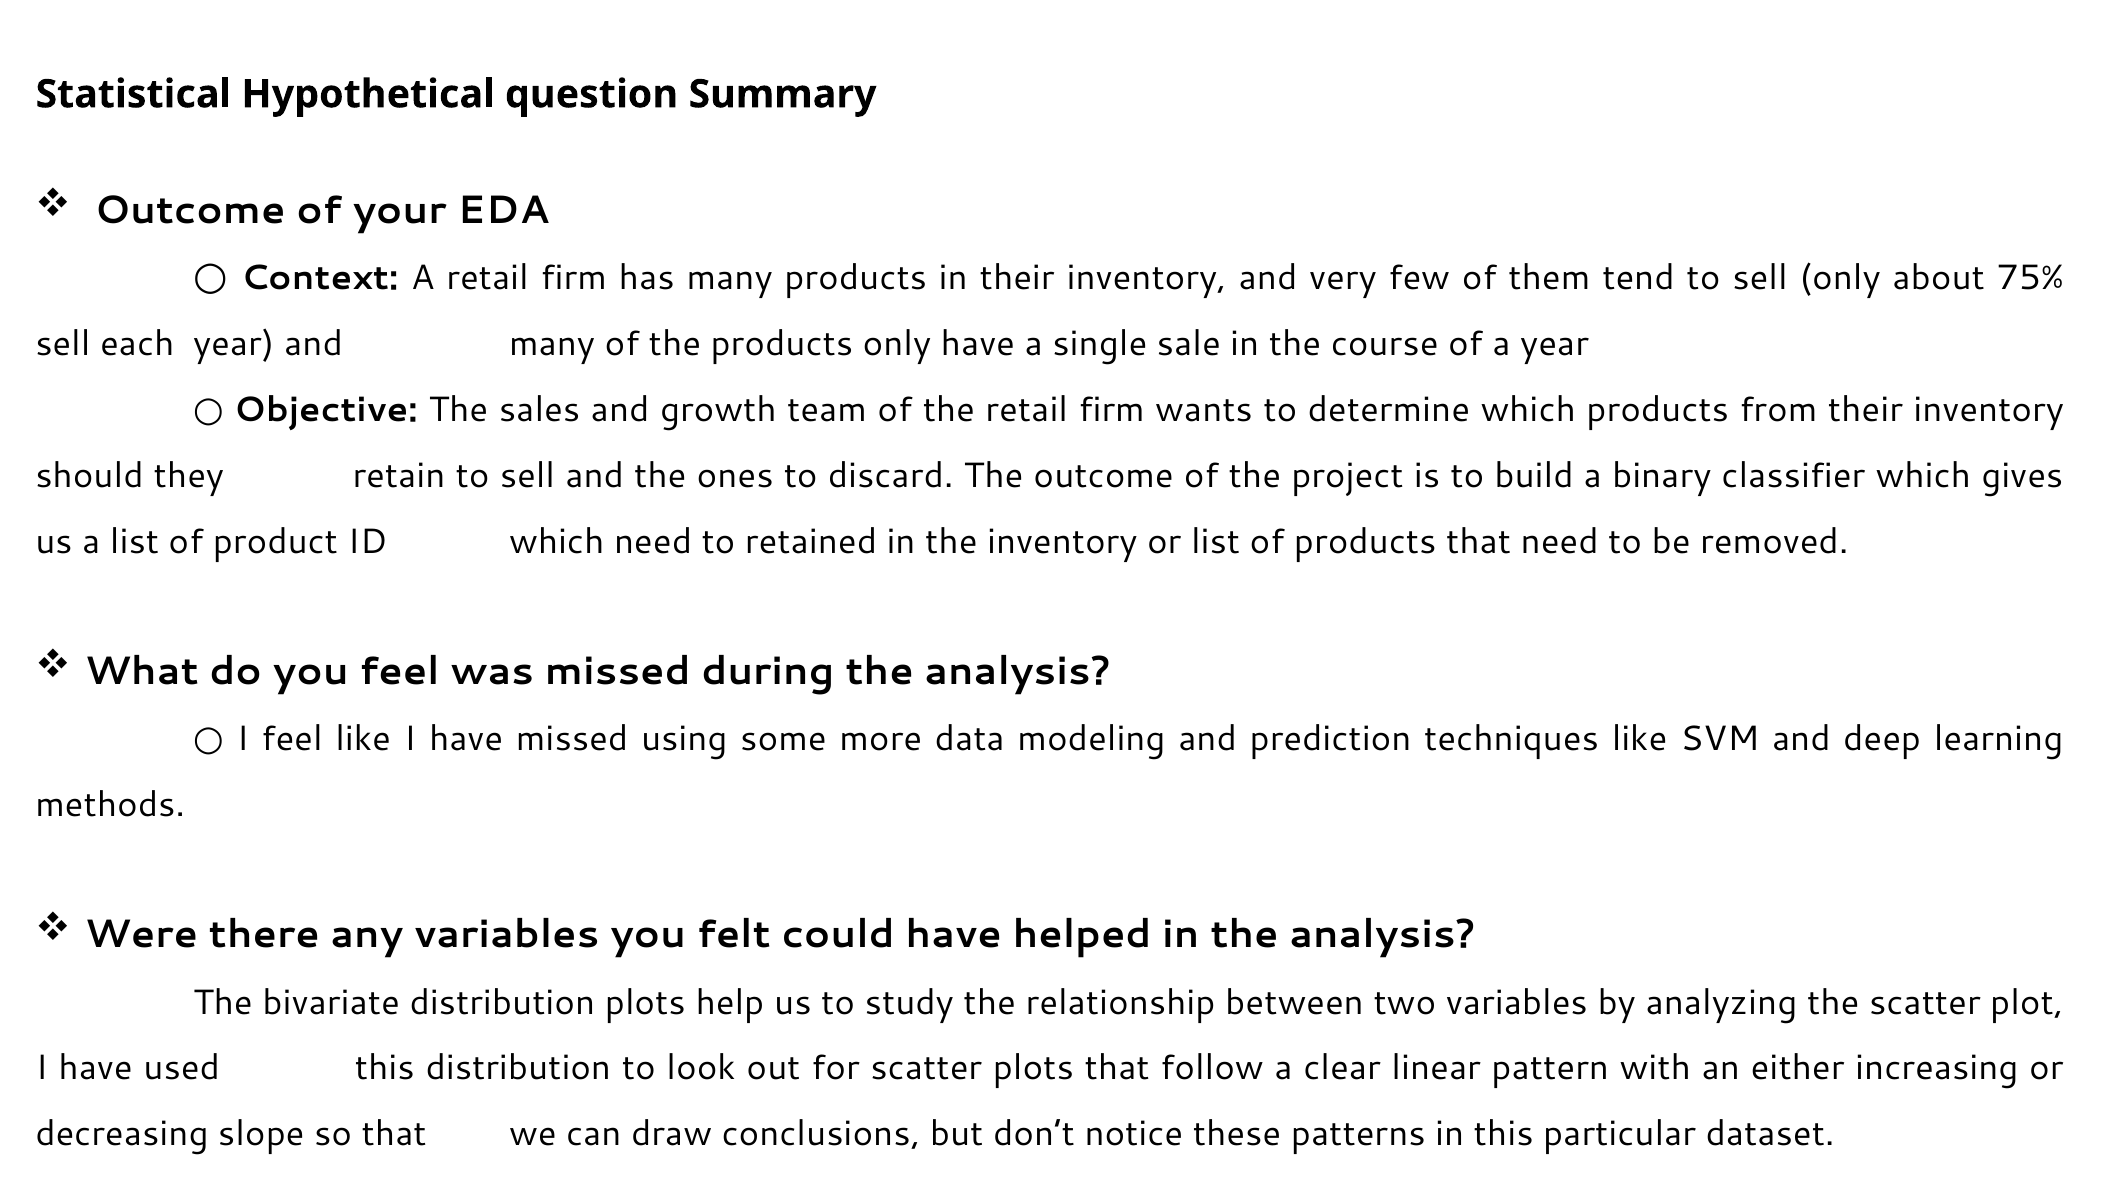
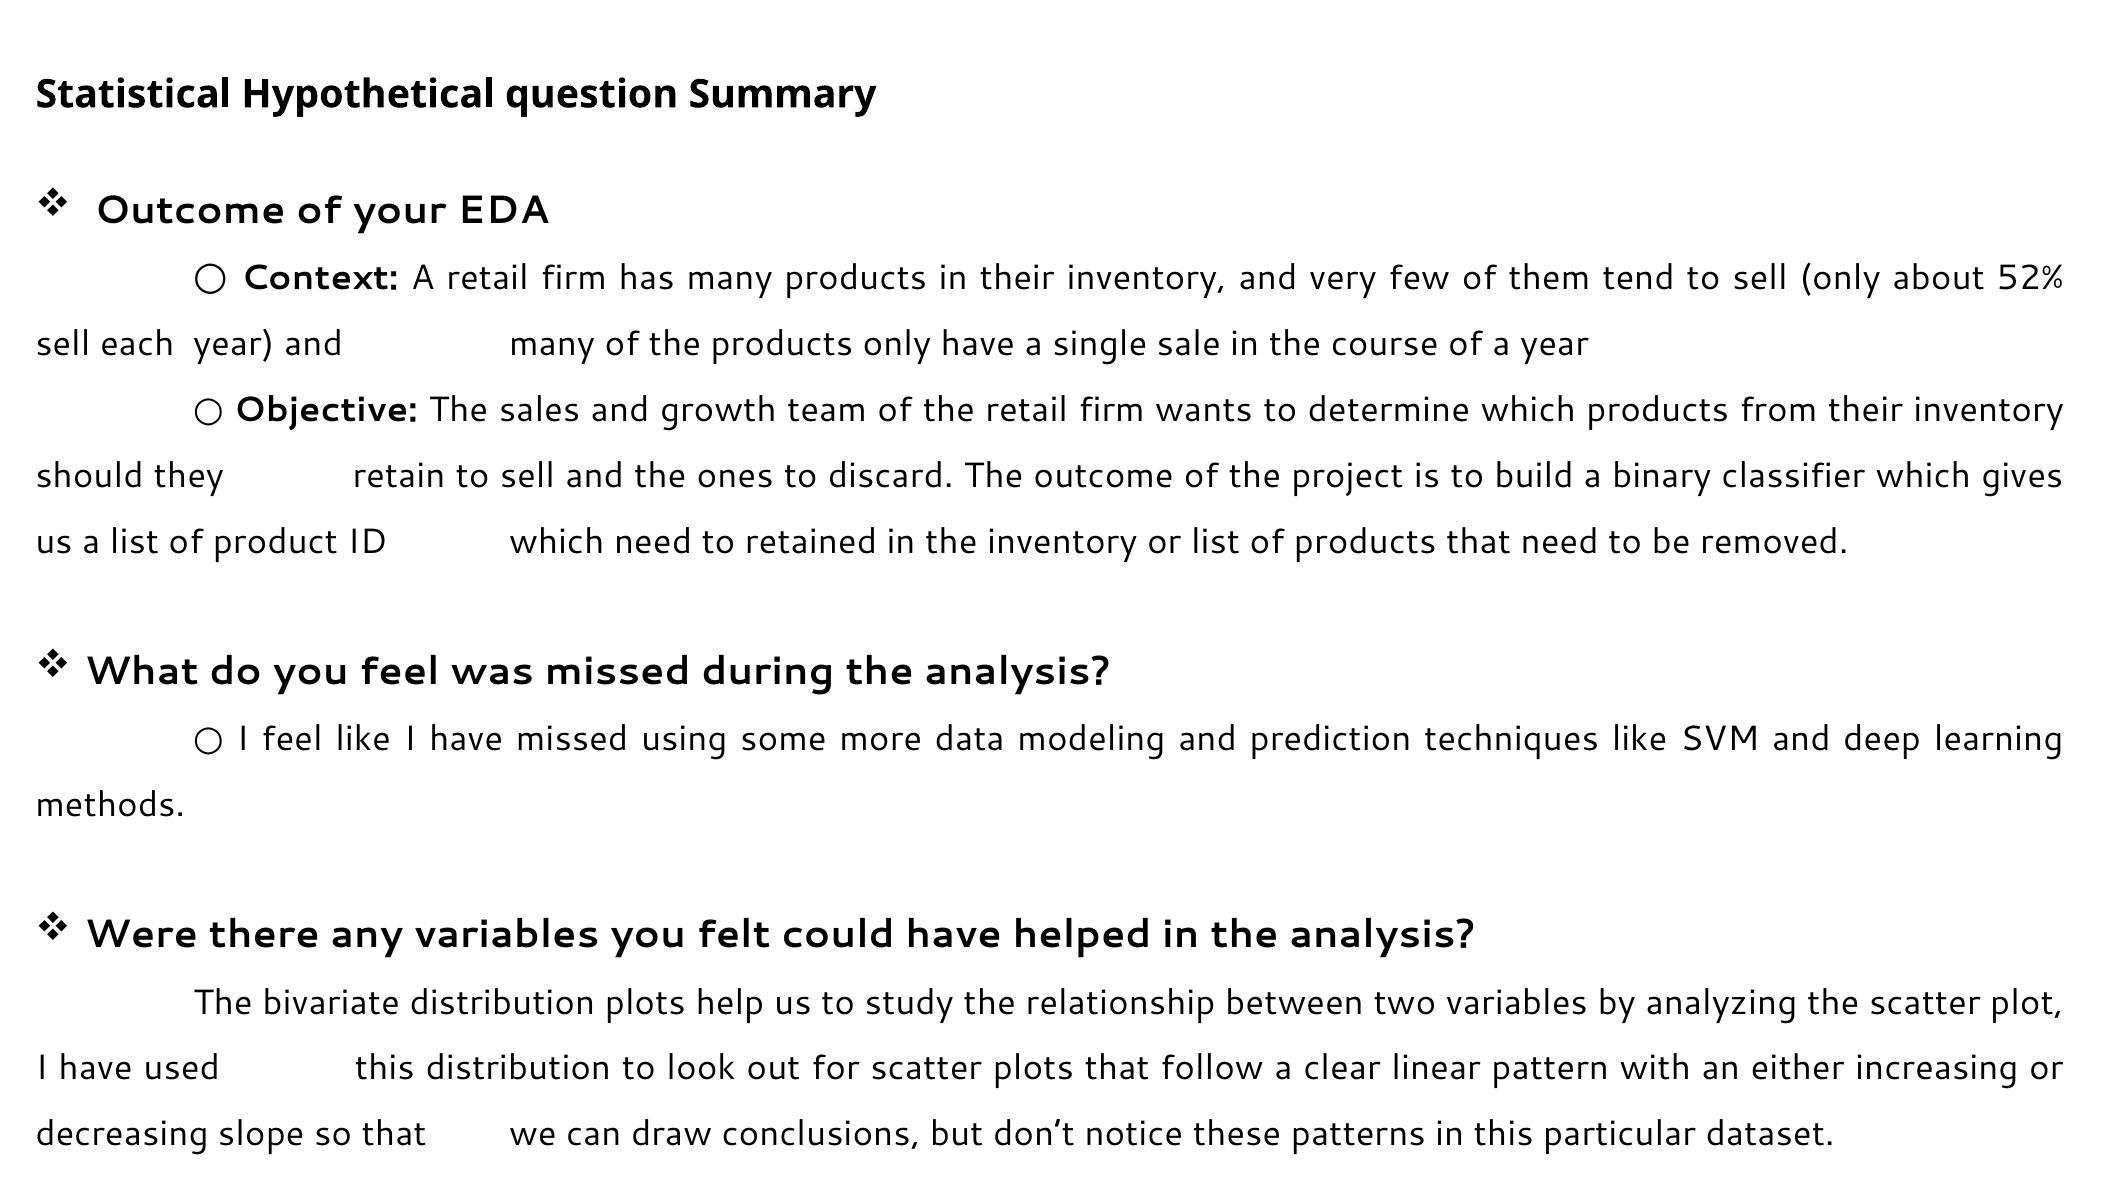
75%: 75% -> 52% (2030, 278)
